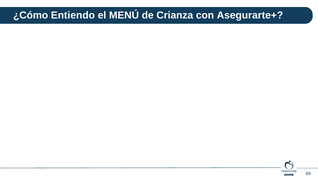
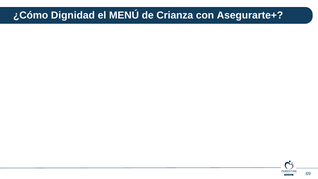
Entiendo: Entiendo -> Dignidad (73, 15)
